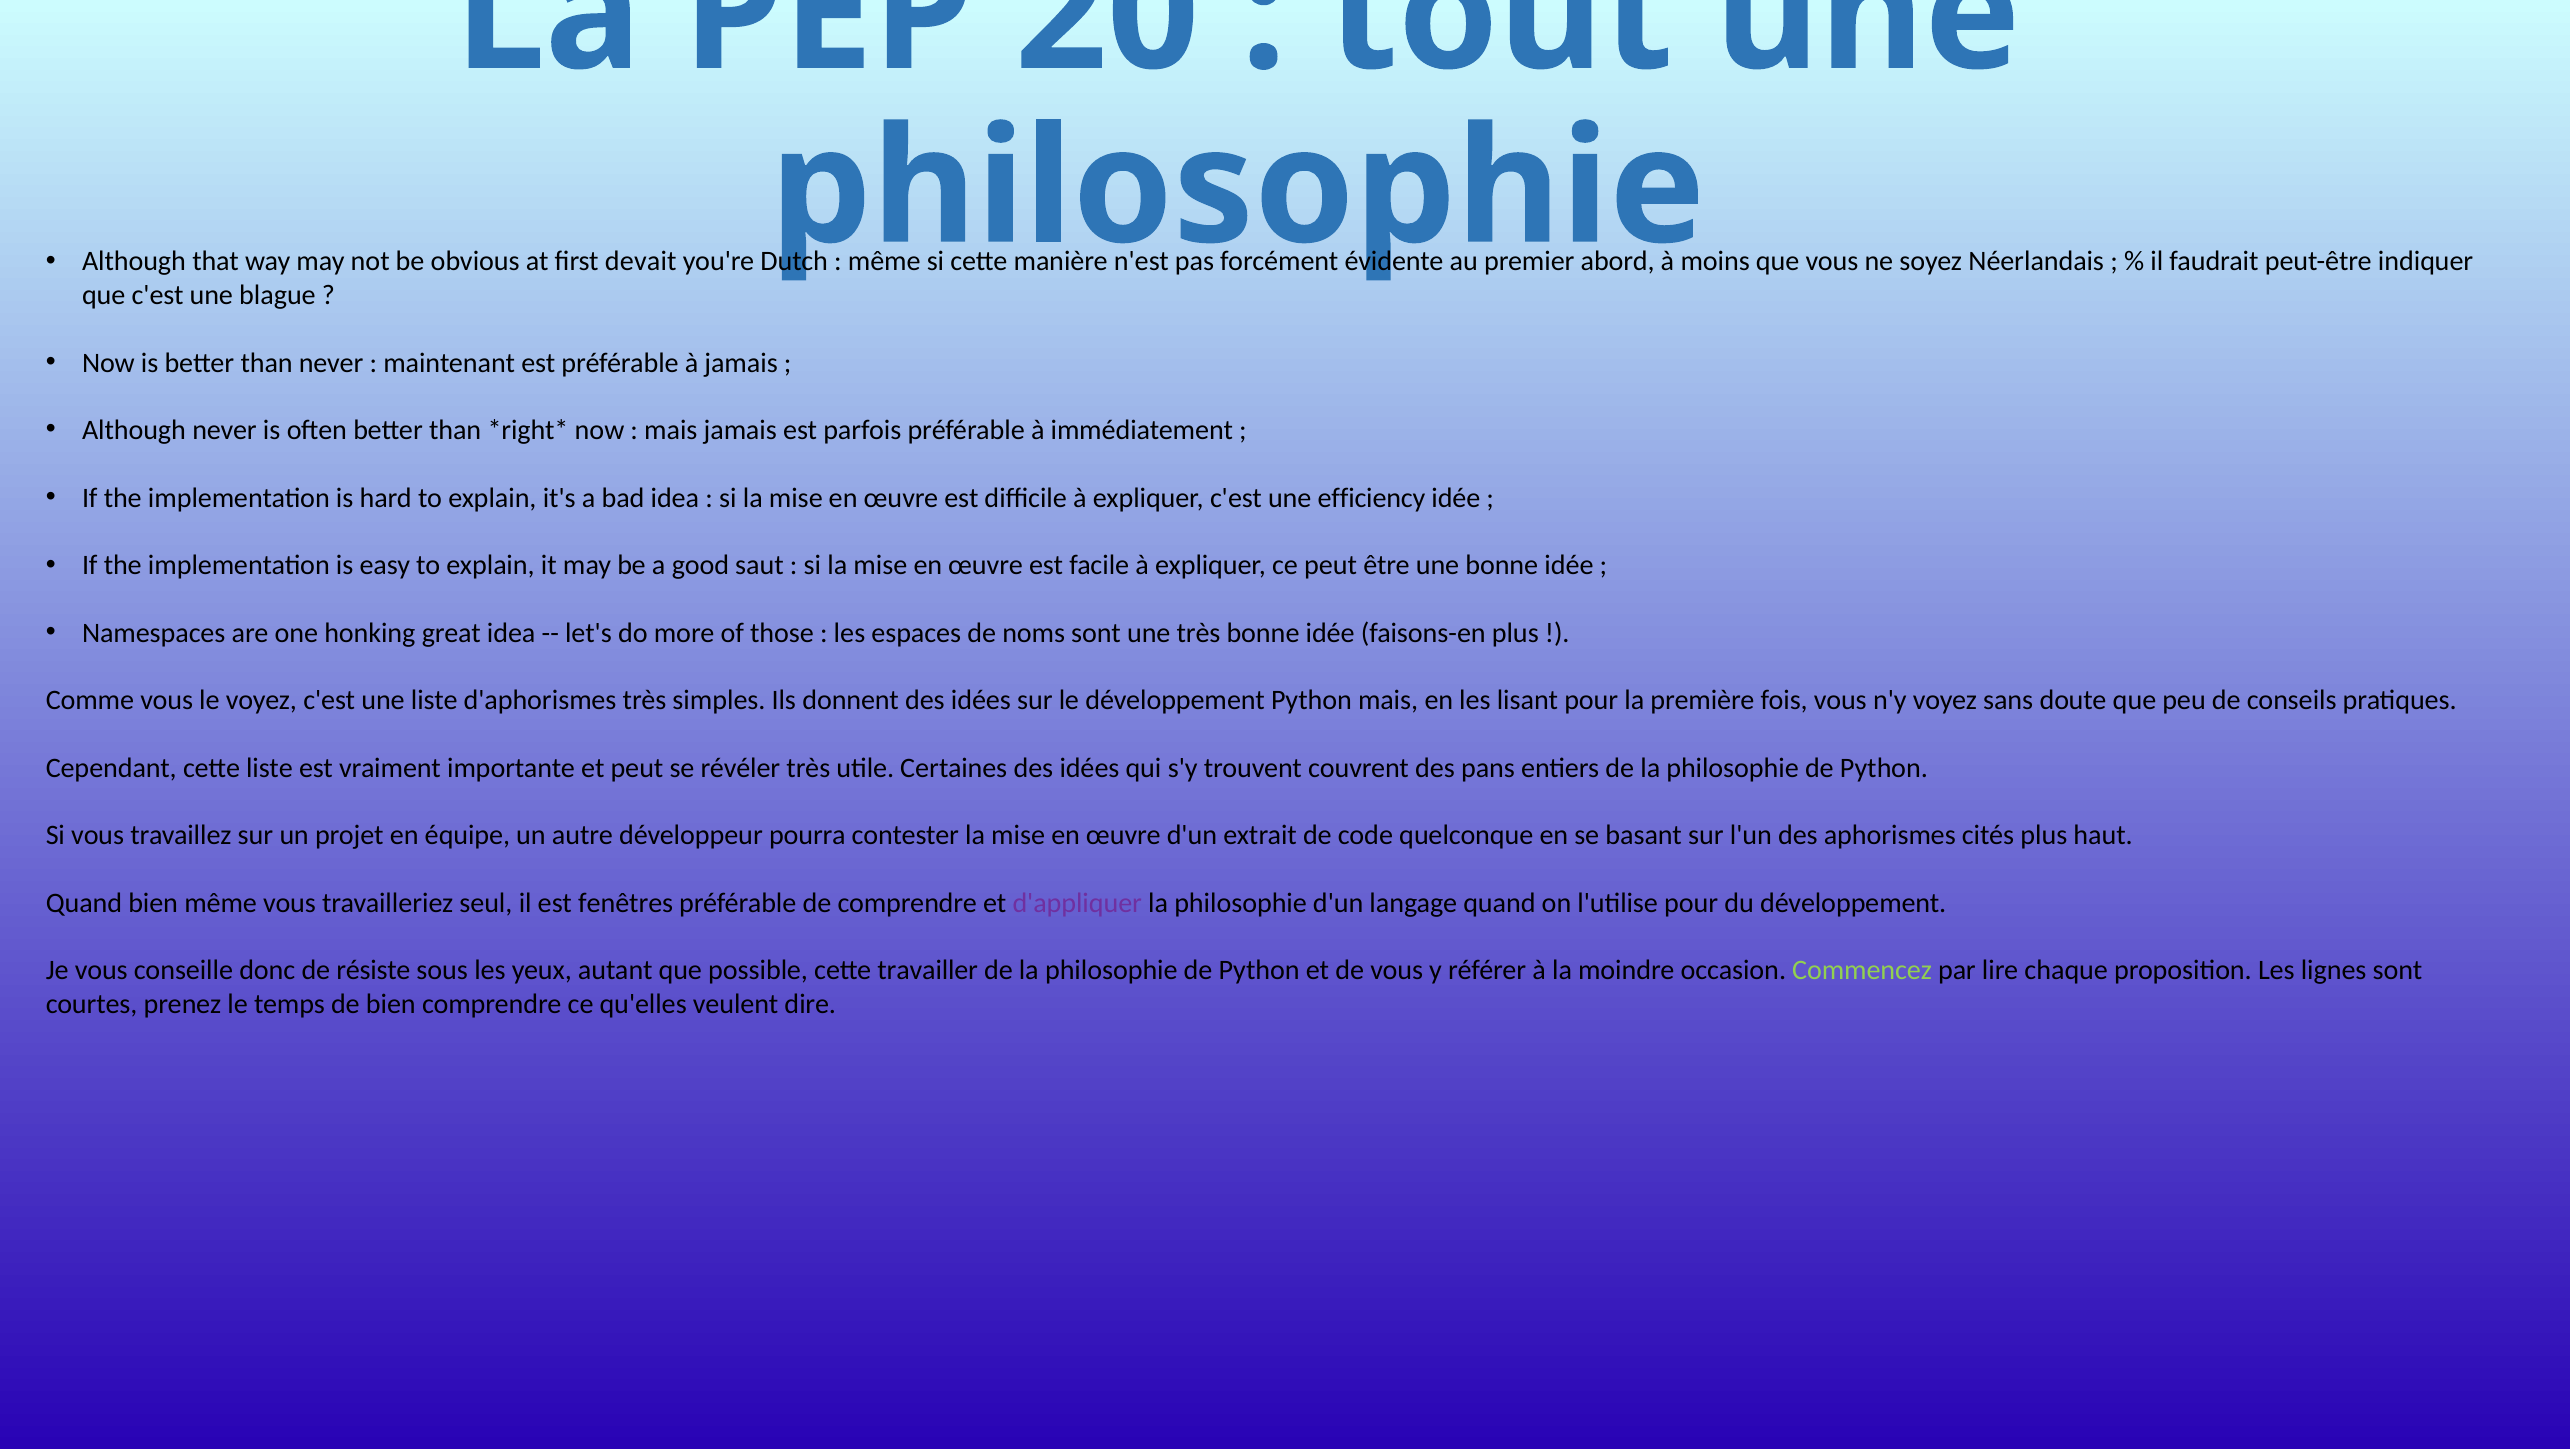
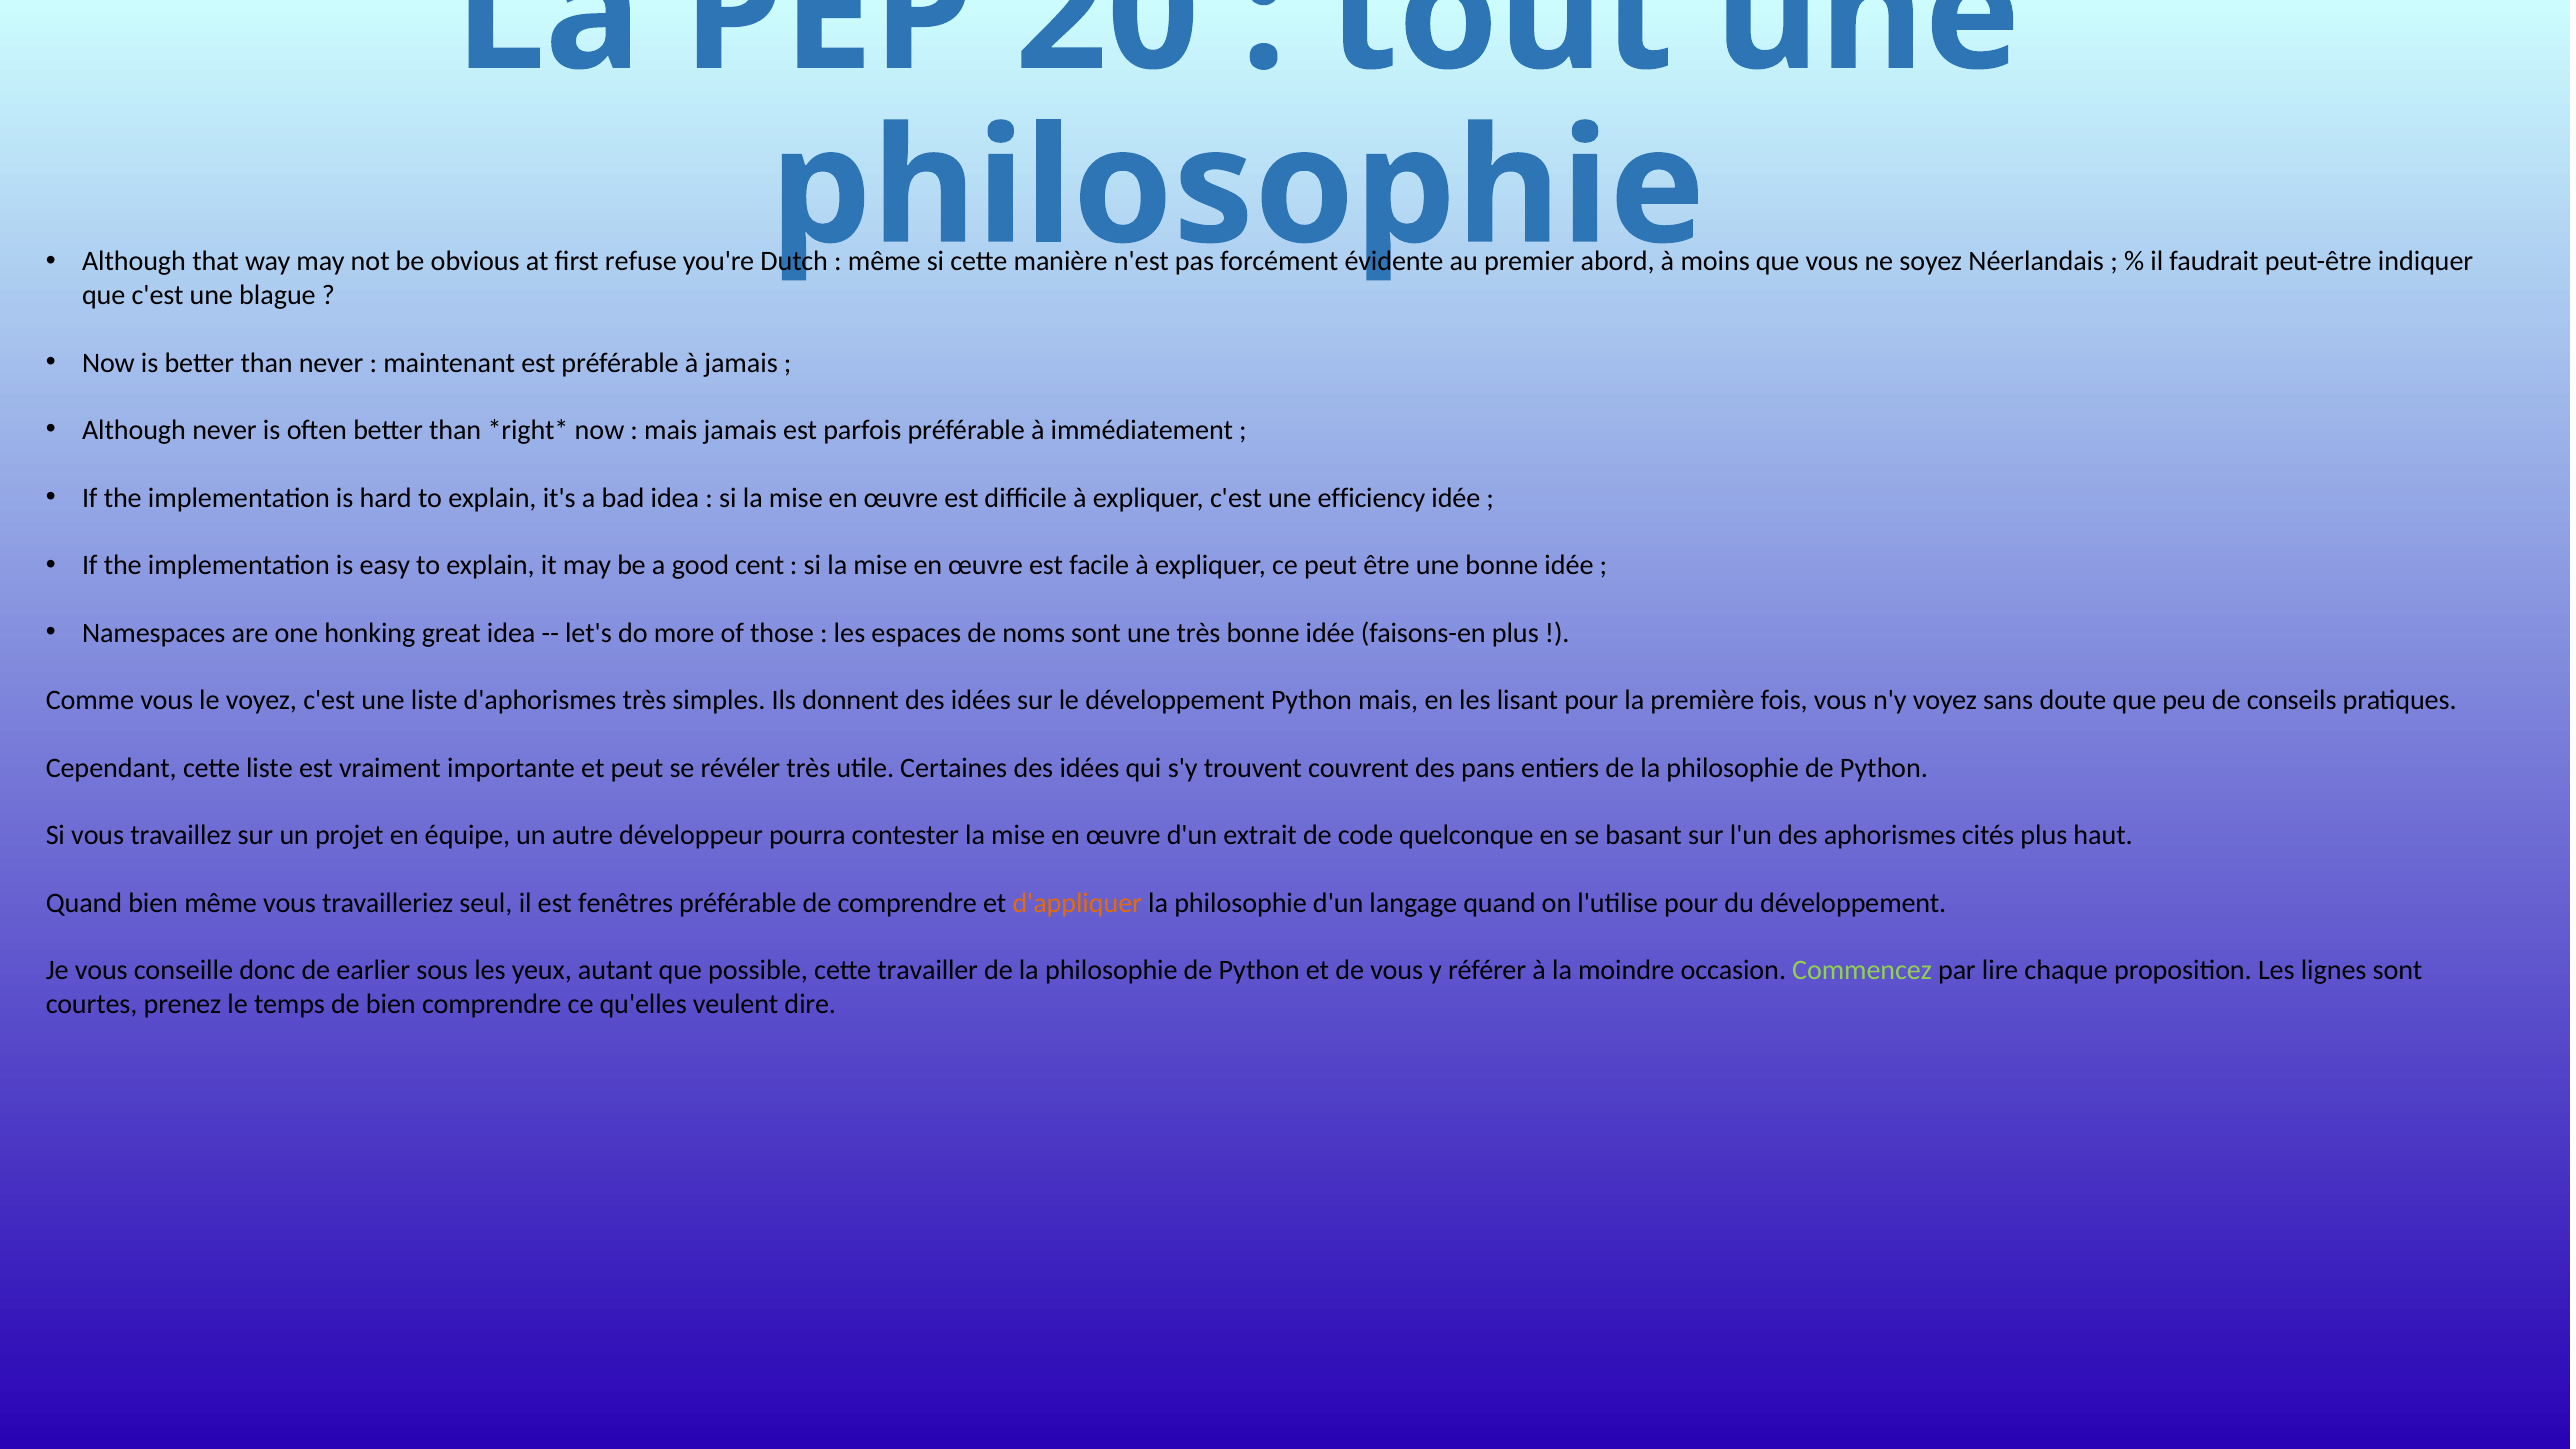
devait: devait -> refuse (641, 261)
saut: saut -> cent (760, 565)
d'appliquer colour: purple -> orange (1077, 903)
résiste: résiste -> earlier (373, 971)
